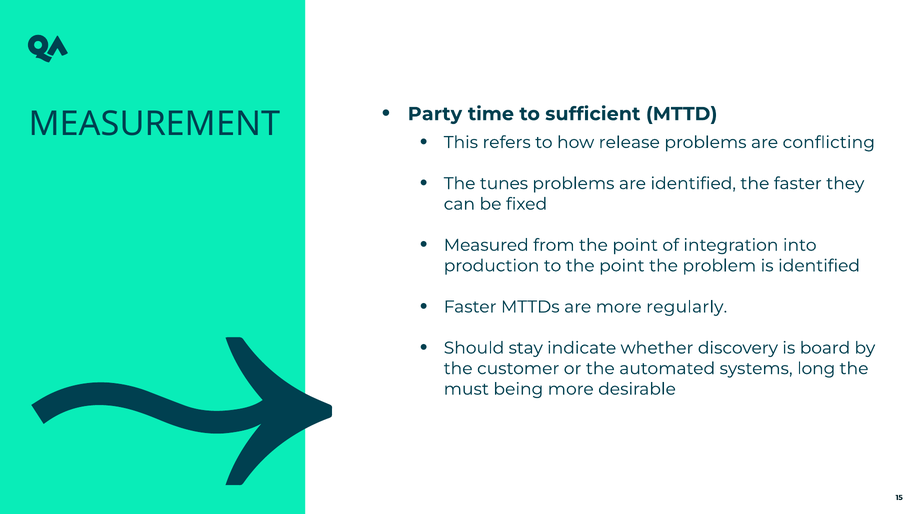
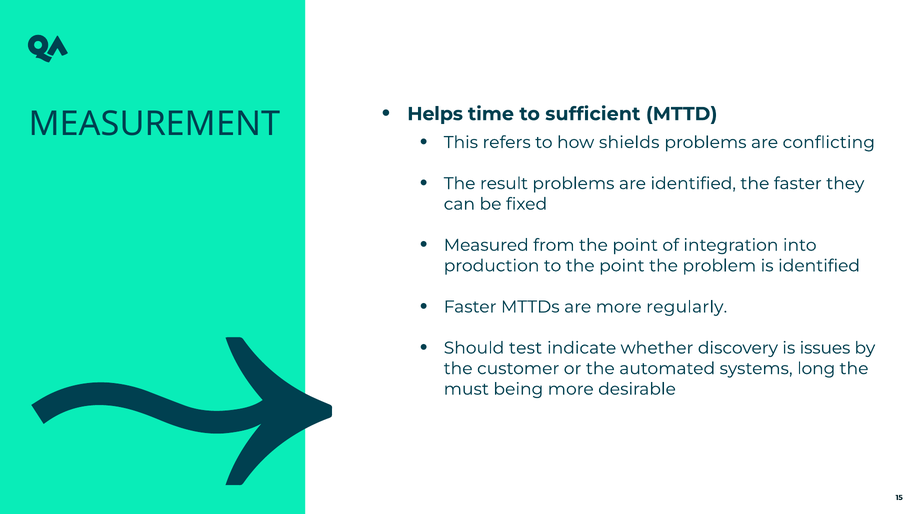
Party: Party -> Helps (435, 114)
release: release -> shields (629, 142)
tunes: tunes -> result (504, 184)
stay: stay -> test (526, 348)
board: board -> issues (825, 348)
